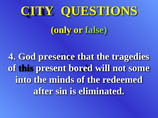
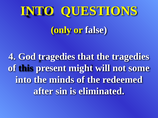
CITY: CITY -> INTO (37, 11)
false colour: light green -> white (96, 30)
God presence: presence -> tragedies (57, 57)
bored: bored -> might (81, 68)
